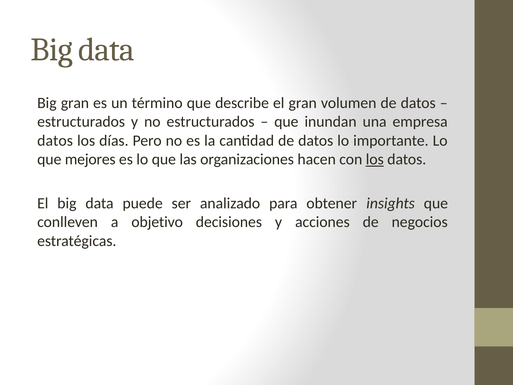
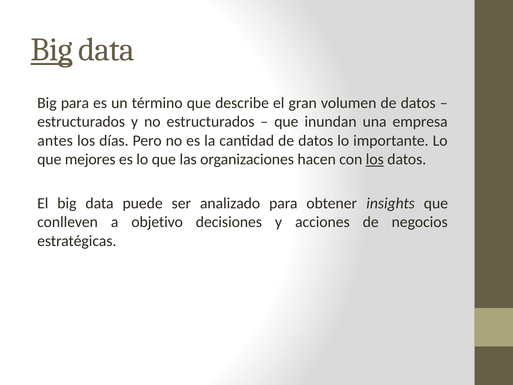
Big underline: none -> present (52, 50)
Big gran: gran -> para (75, 103)
datos: datos -> antes (55, 140)
